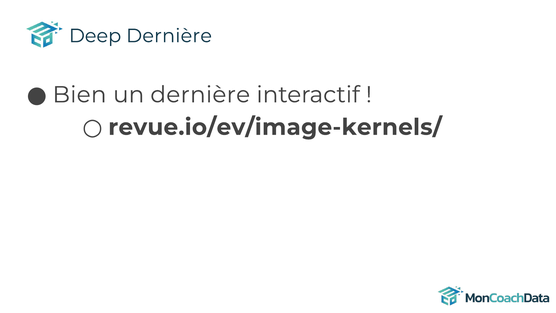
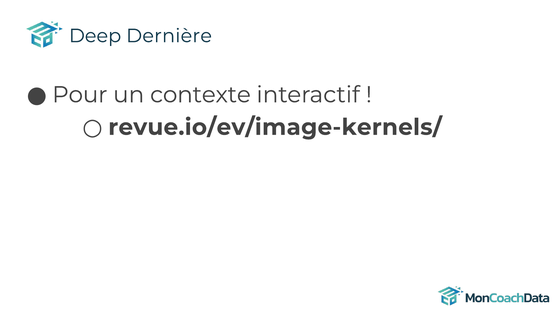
Bien: Bien -> Pour (80, 95)
un dernière: dernière -> contexte (200, 95)
